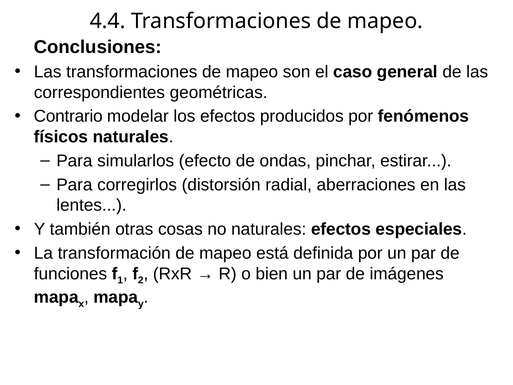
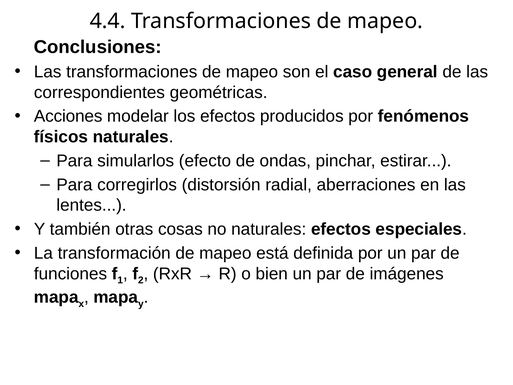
Contrario: Contrario -> Acciones (68, 116)
